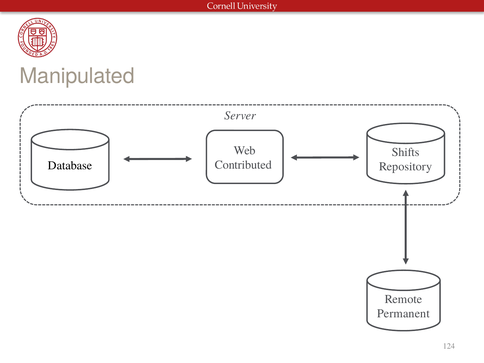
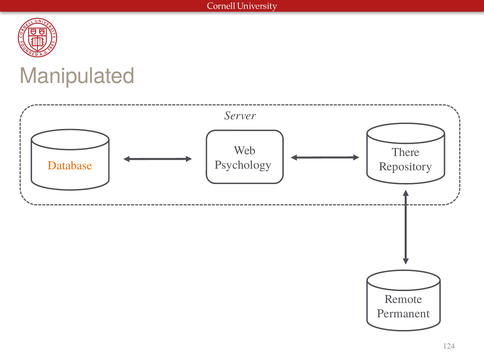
Shifts: Shifts -> There (406, 152)
Contributed: Contributed -> Psychology (243, 165)
Database colour: black -> orange (70, 166)
